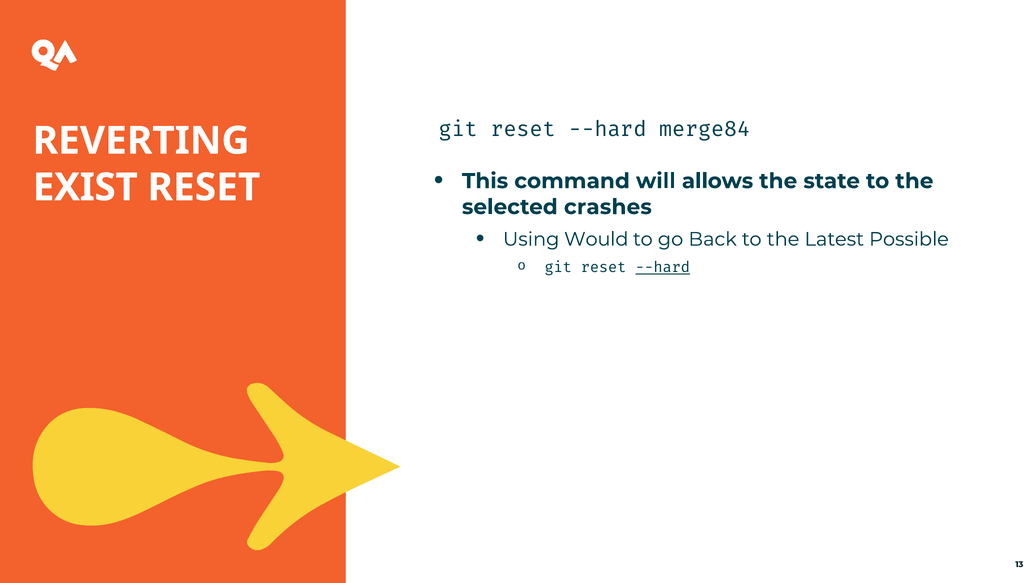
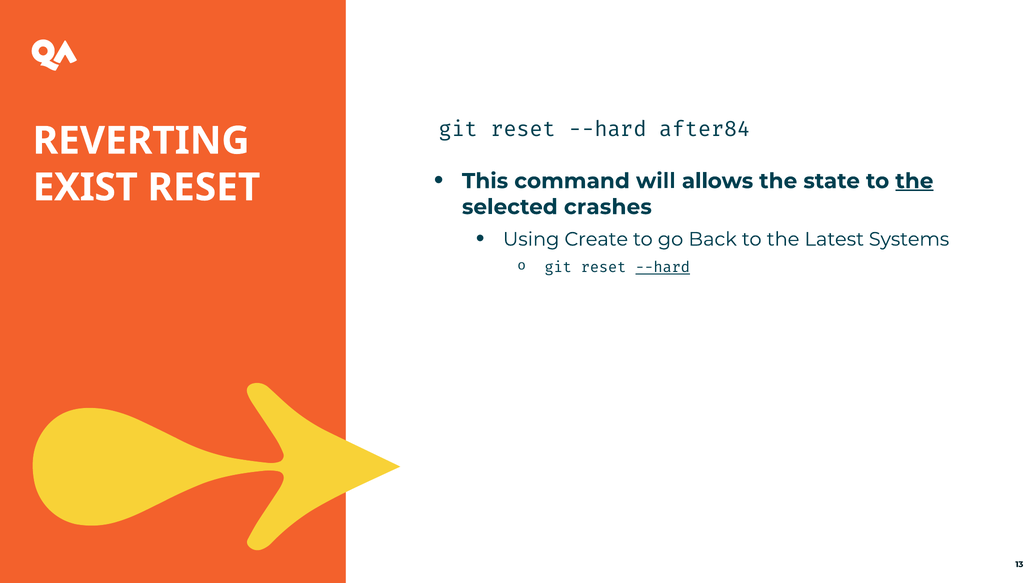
merge84: merge84 -> after84 (705, 129)
the underline: none -> present (914, 181)
Would: Would -> Create (596, 239)
Possible: Possible -> Systems (909, 239)
